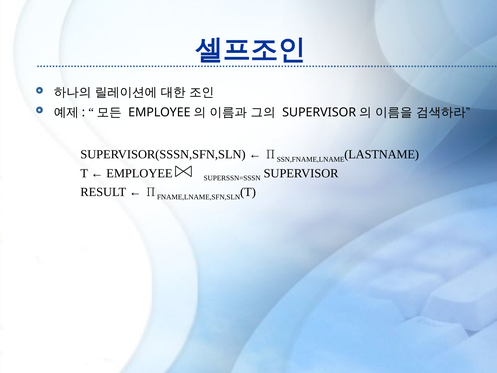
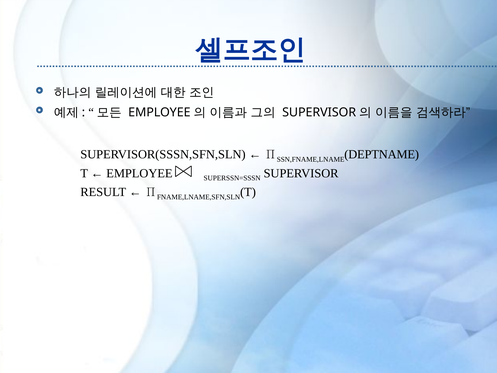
LASTNAME: LASTNAME -> DEPTNAME (382, 154)
